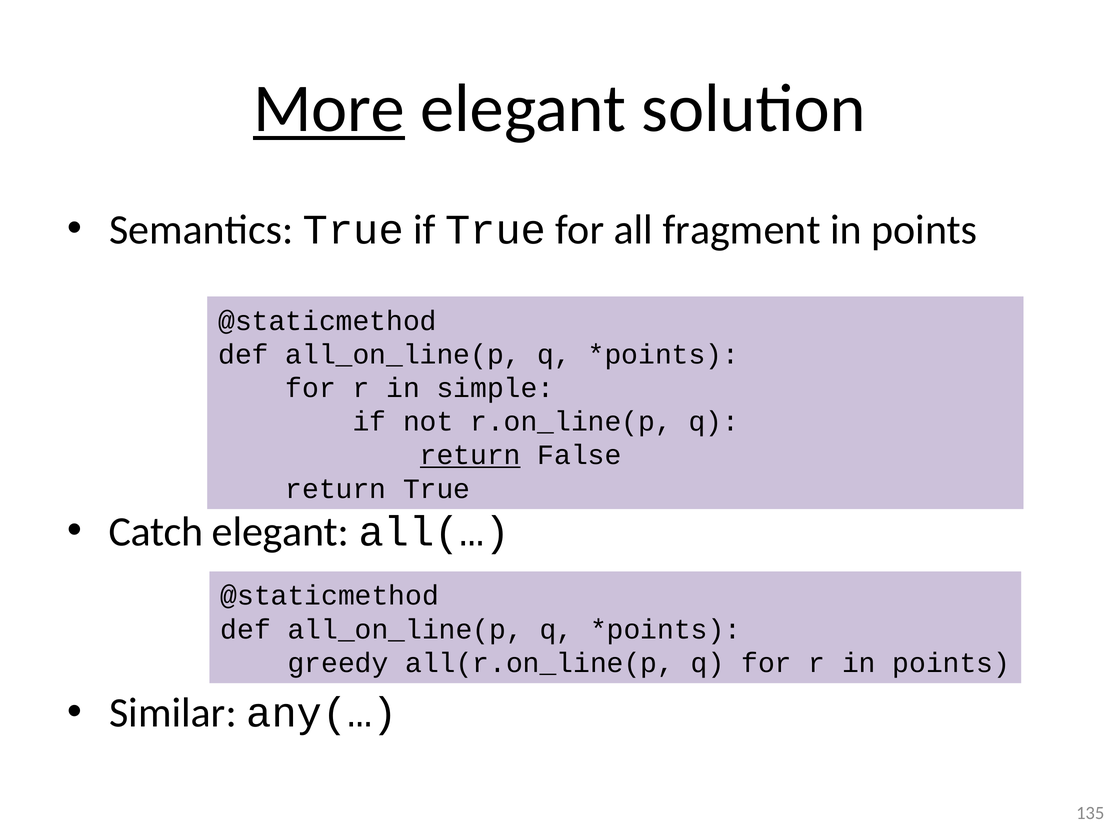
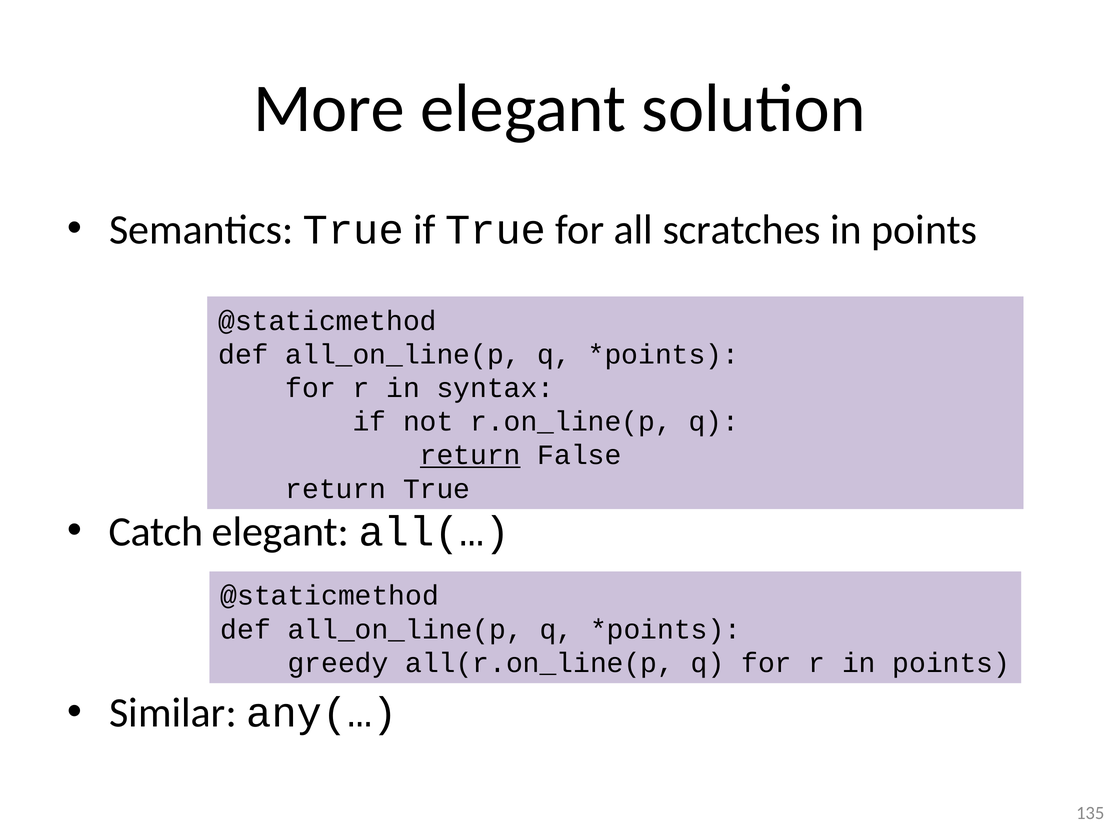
More underline: present -> none (329, 108)
fragment: fragment -> scratches (742, 230)
simple: simple -> syntax (495, 388)
